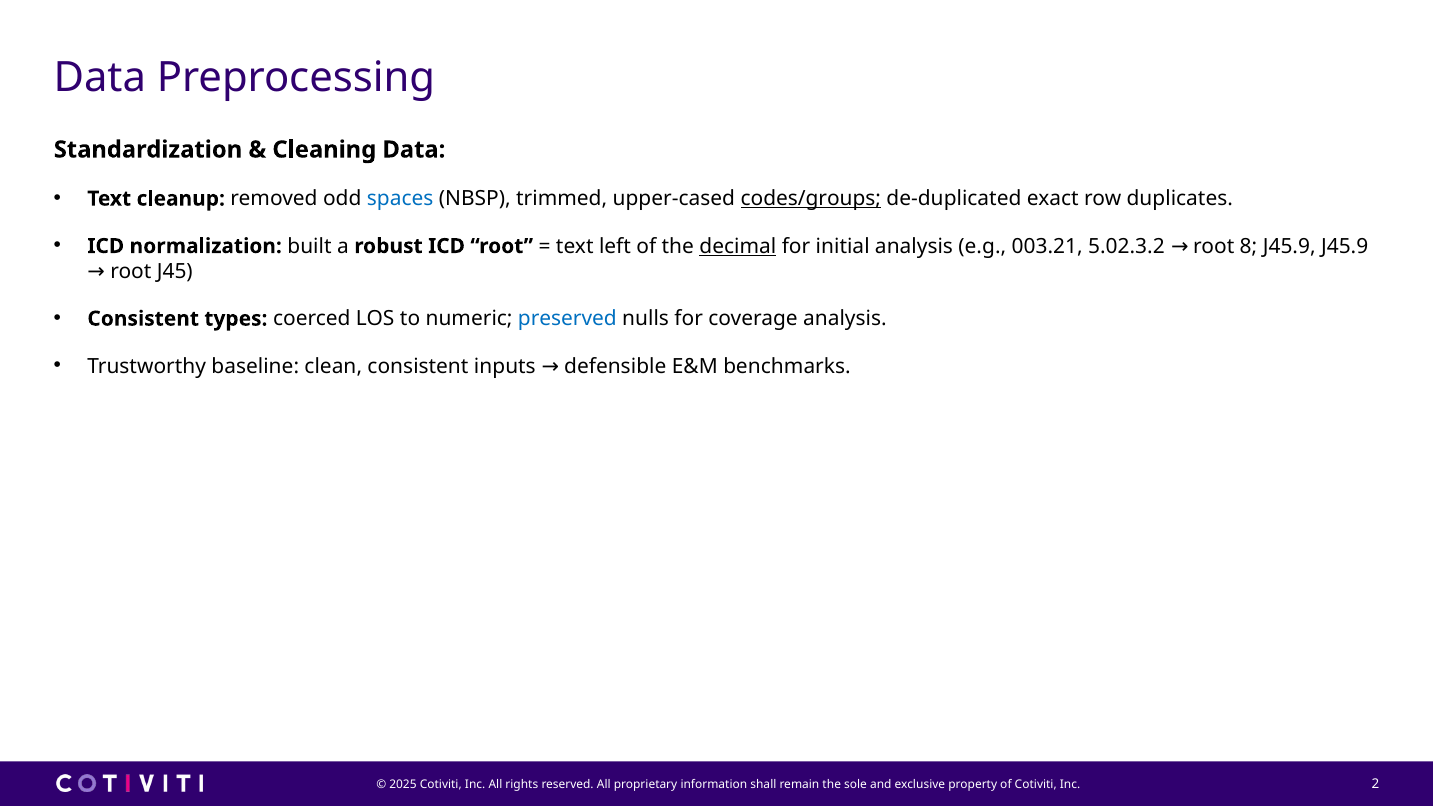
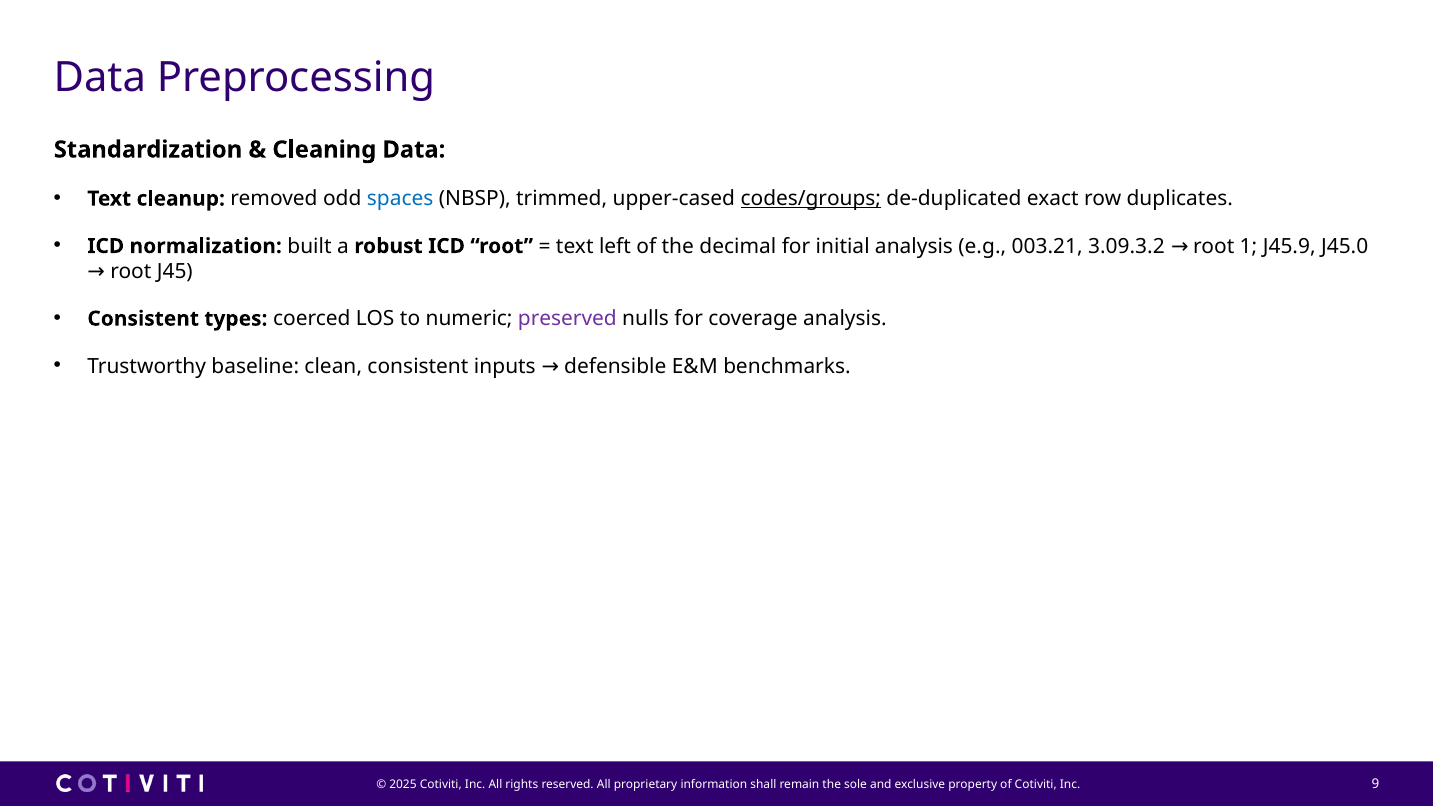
decimal underline: present -> none (738, 246)
5.02.3.2: 5.02.3.2 -> 3.09.3.2 (1126, 246)
8: 8 -> 1 (1249, 246)
J45.9 J45.9: J45.9 -> J45.0 (1345, 246)
preserved colour: blue -> purple (567, 319)
2: 2 -> 9 (1376, 784)
